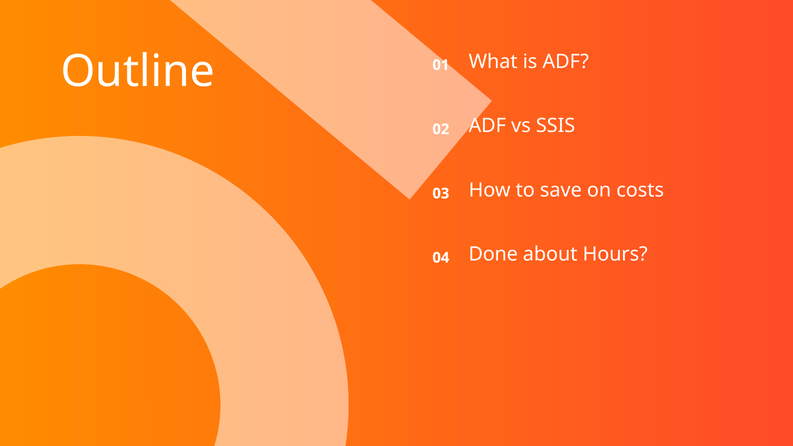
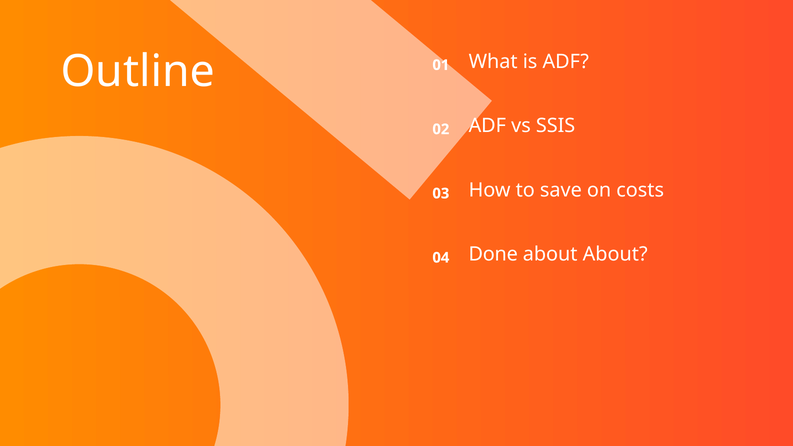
about Hours: Hours -> About (615, 254)
